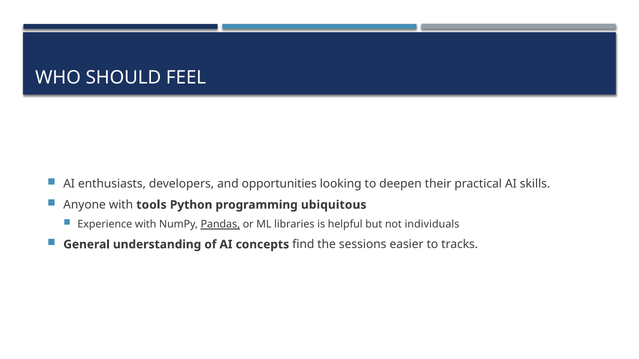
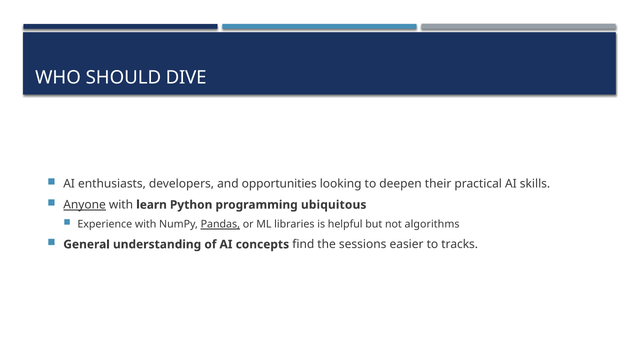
FEEL: FEEL -> DIVE (186, 78)
Anyone underline: none -> present (85, 205)
tools: tools -> learn (152, 205)
individuals: individuals -> algorithms (432, 225)
